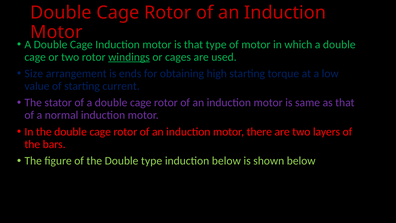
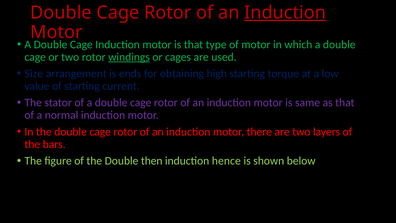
Induction underline: none -> present (285, 13)
Double type: type -> then (152, 161)
induction below: below -> hence (226, 161)
